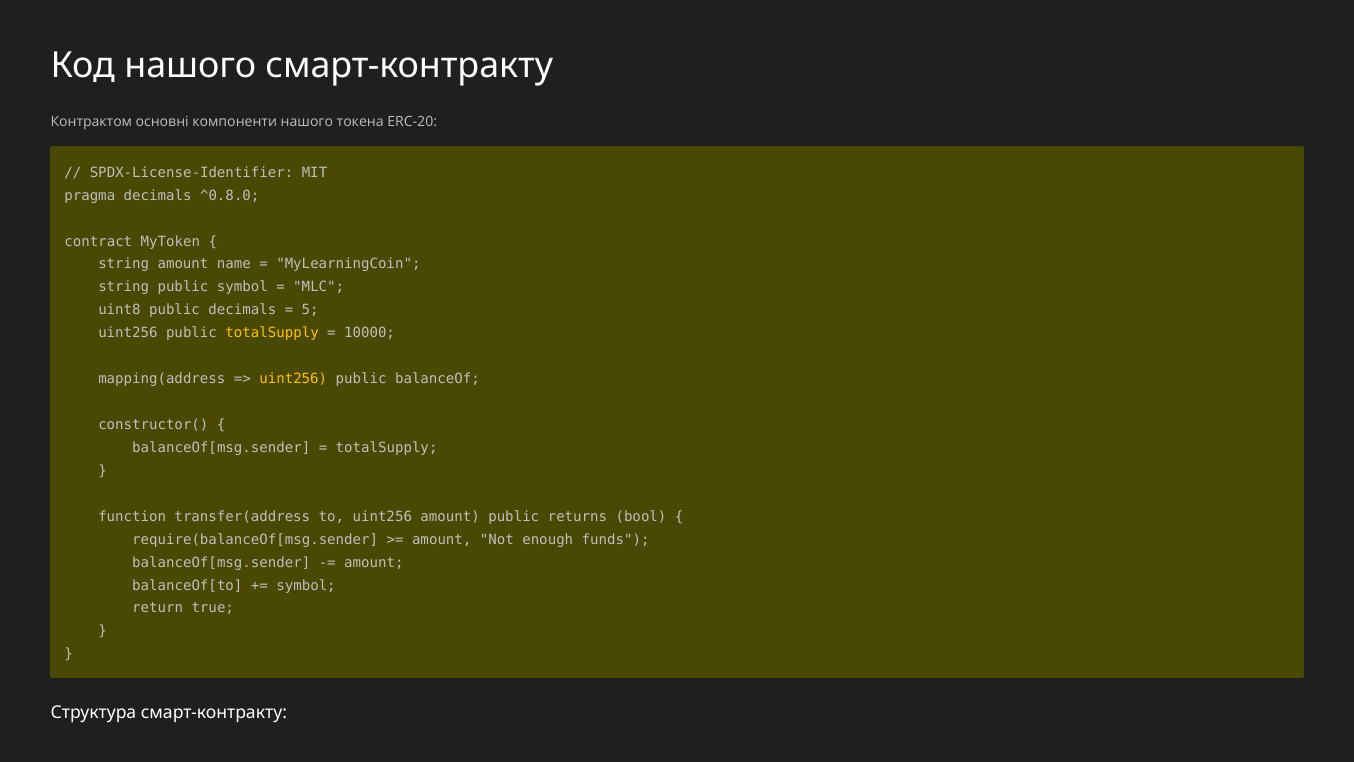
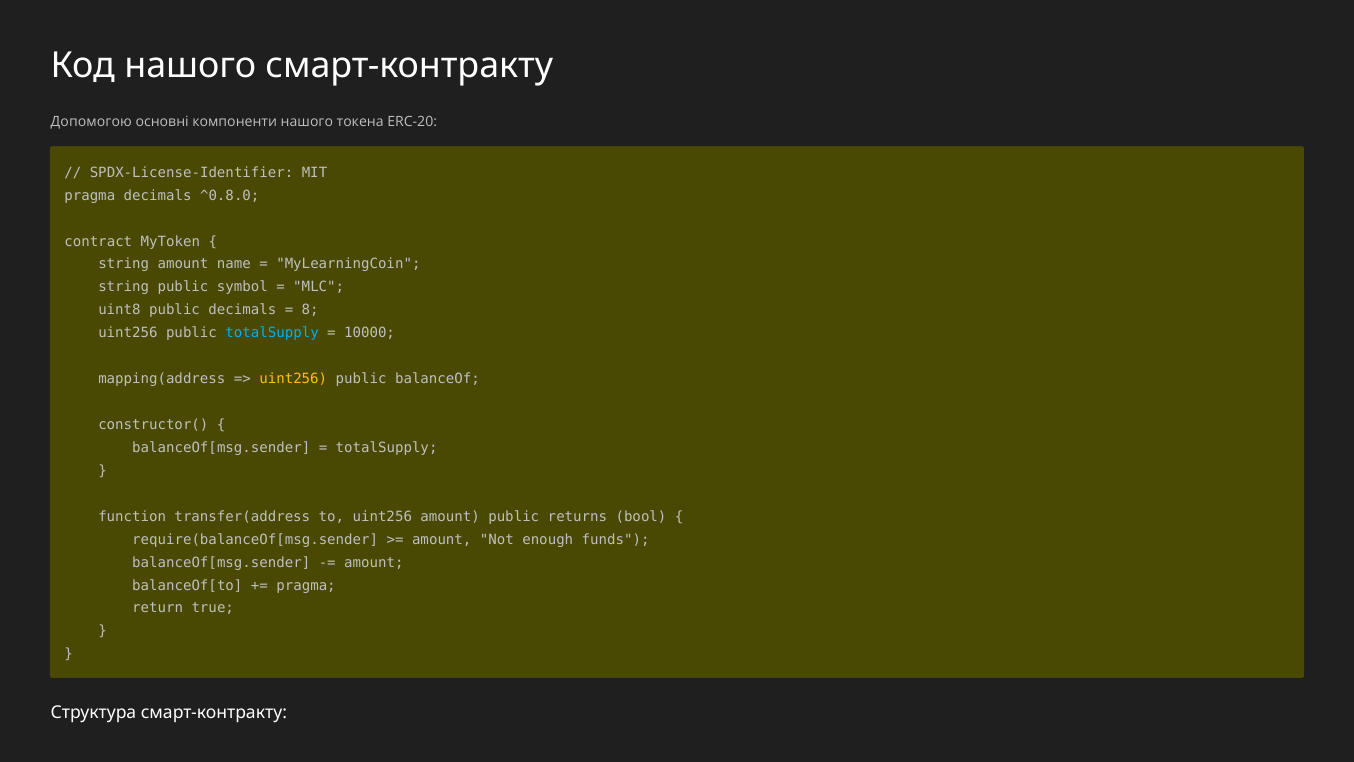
Контрактом: Контрактом -> Допомогою (91, 122)
5: 5 -> 8 (310, 310)
totalSupply colour: yellow -> light blue (272, 333)
symbol: symbol -> pragma (306, 585)
